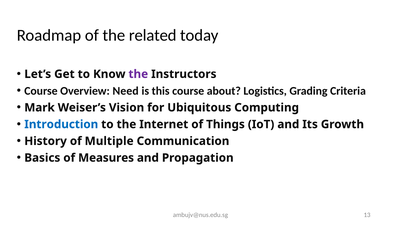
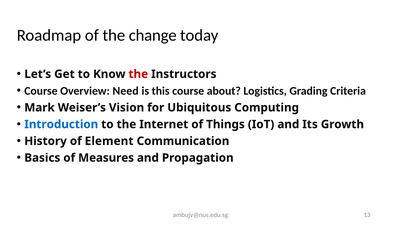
related: related -> change (153, 35)
the colour: purple -> red (138, 74)
Multiple: Multiple -> Element (109, 141)
